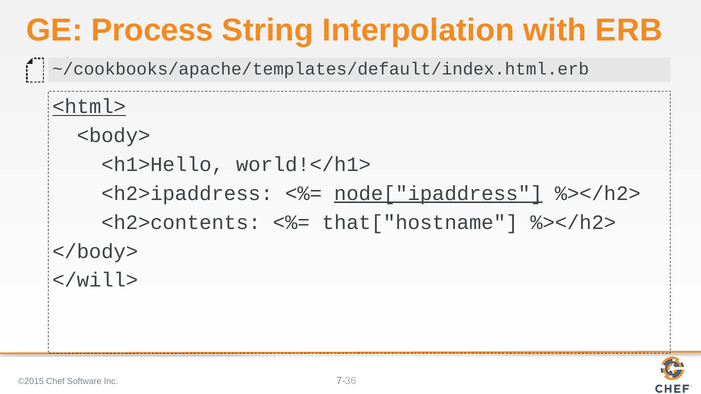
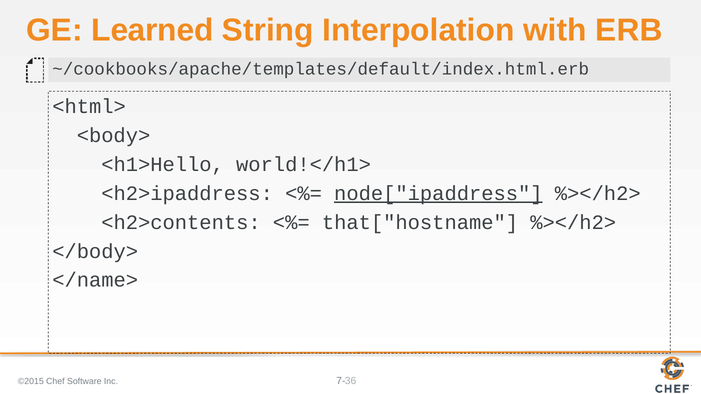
Process: Process -> Learned (152, 30)
<html> underline: present -> none (89, 107)
</will>: </will> -> </name> (95, 280)
